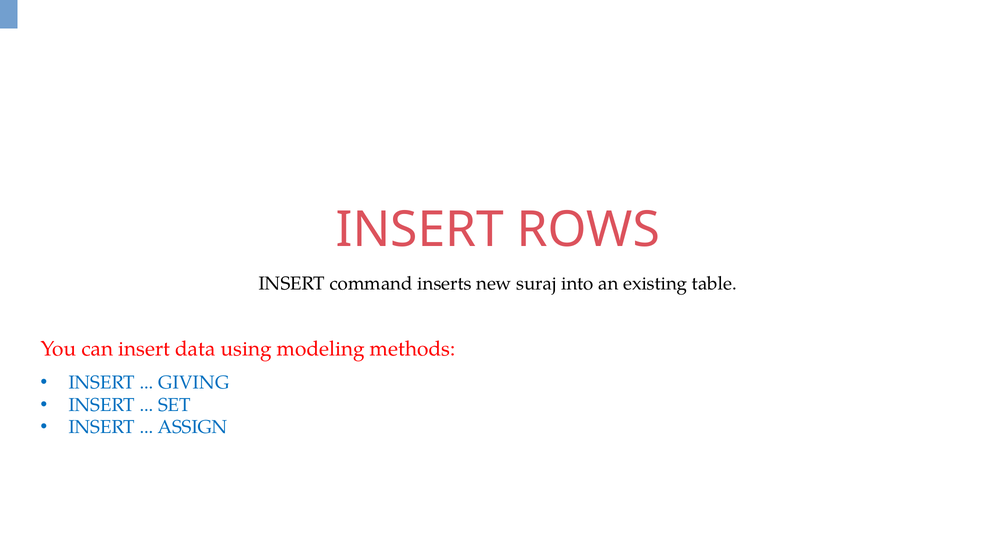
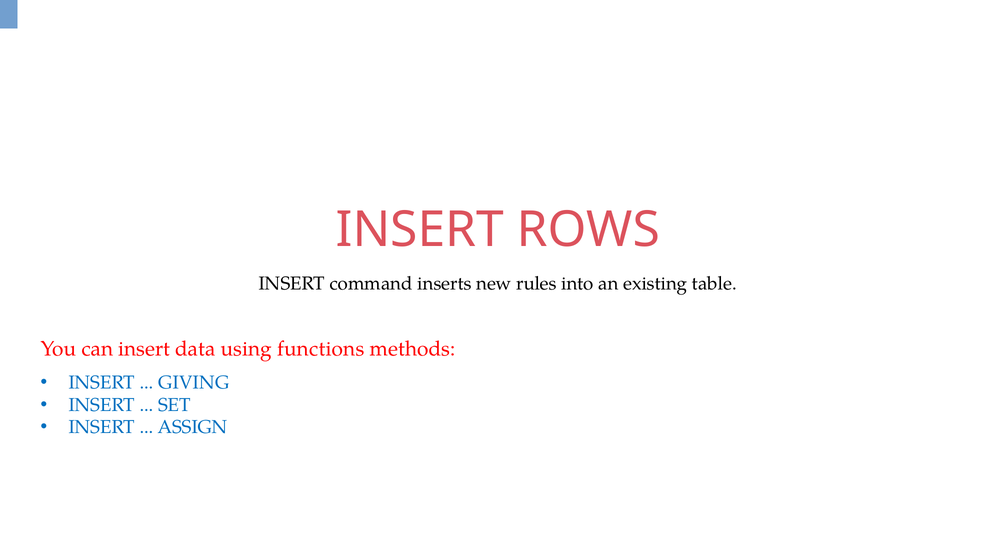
suraj: suraj -> rules (536, 284)
modeling: modeling -> functions (321, 349)
